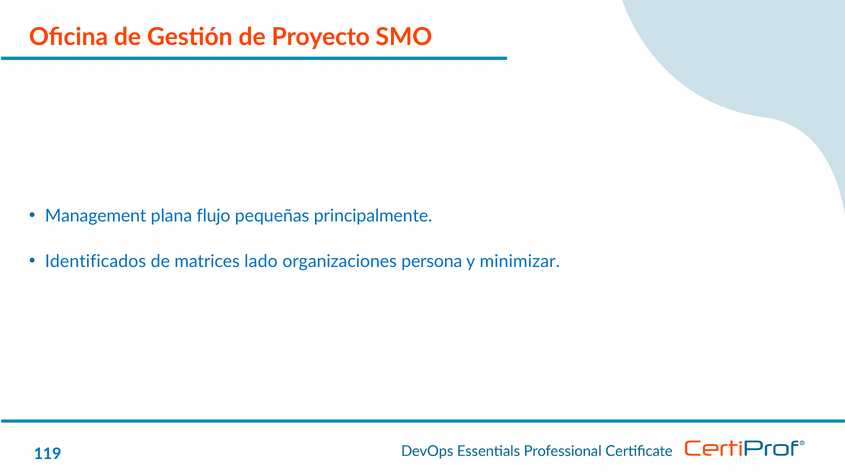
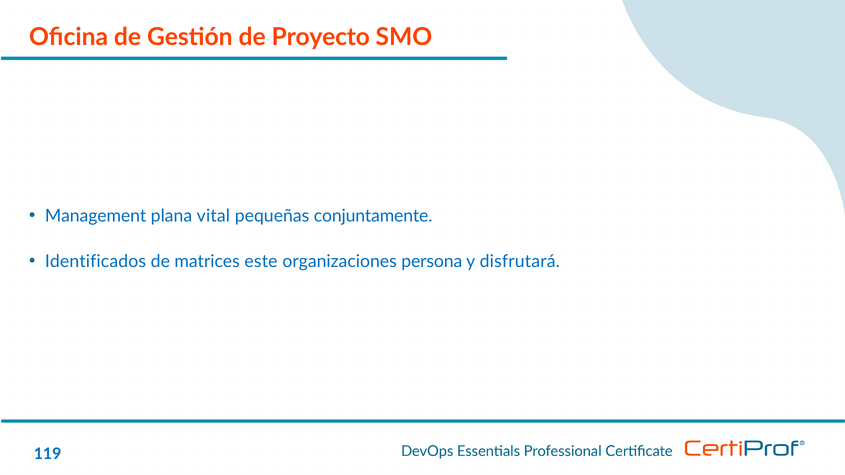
flujo: flujo -> vital (213, 216)
principalmente: principalmente -> conjuntamente (373, 216)
lado: lado -> este (261, 262)
minimizar: minimizar -> disfrutará (520, 262)
